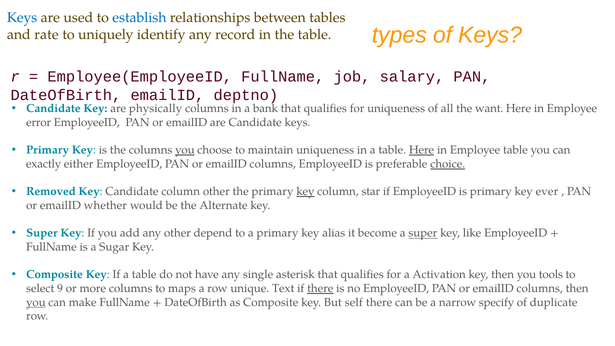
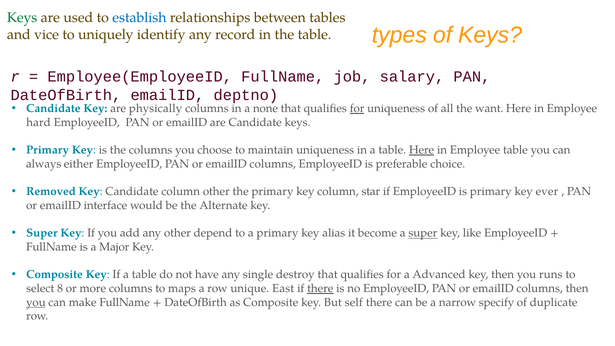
Keys colour: blue -> green (22, 18)
rate: rate -> vice (47, 34)
bank: bank -> none (265, 109)
for underline: none -> present (357, 109)
error: error -> hard (39, 122)
you underline: present -> none (185, 150)
exactly: exactly -> always (44, 164)
choice underline: present -> none (448, 164)
key underline: present -> none (305, 192)
whether: whether -> interface (105, 205)
Sugar: Sugar -> Major (114, 247)
asterisk: asterisk -> destroy (295, 275)
Activation: Activation -> Advanced (439, 275)
tools: tools -> runs (551, 275)
9: 9 -> 8 (60, 288)
Text: Text -> East (283, 288)
